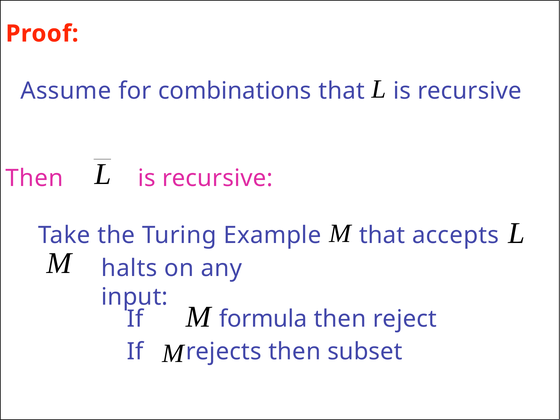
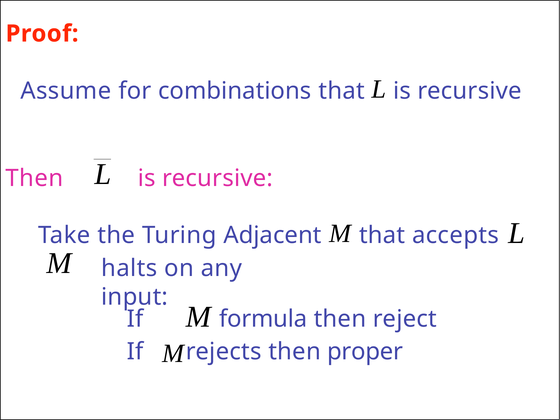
Example: Example -> Adjacent (273, 235)
subset: subset -> proper (365, 352)
